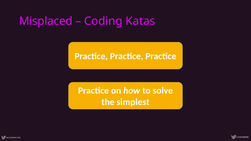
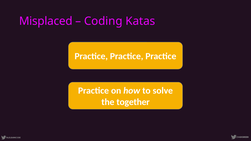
simplest: simplest -> together (133, 102)
